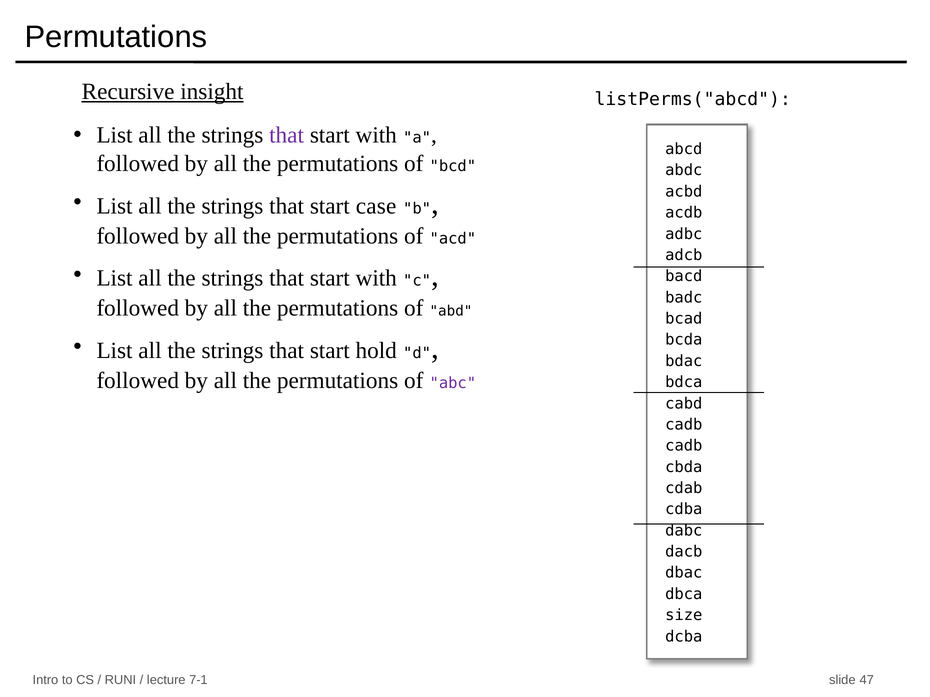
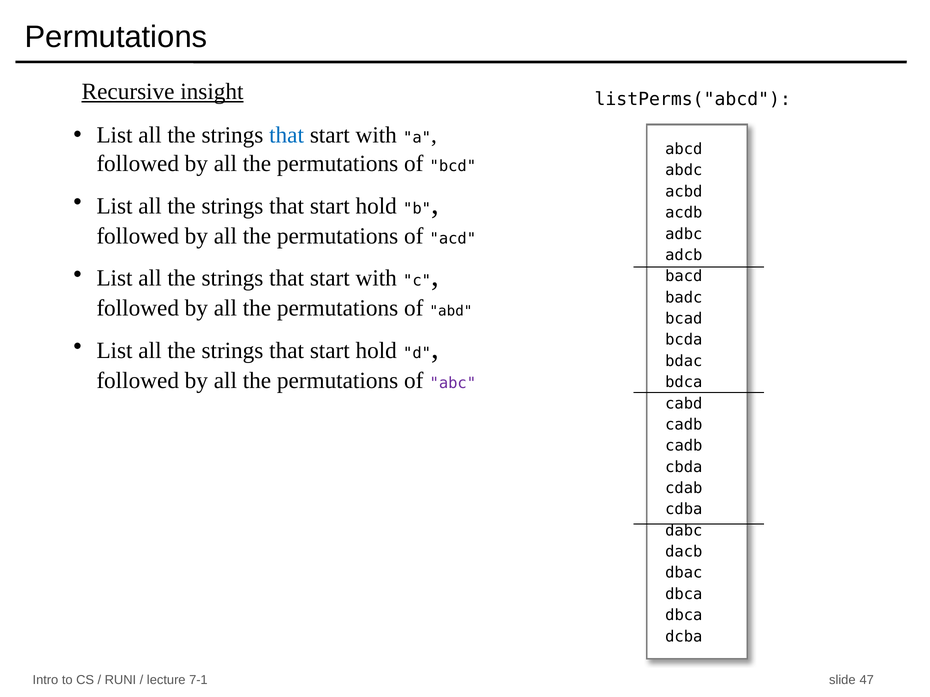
that colour: purple -> blue (287, 135)
case: case -> hold (376, 206)
size: size -> dbca (684, 616)
